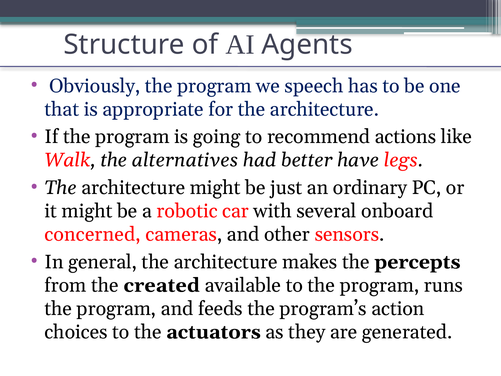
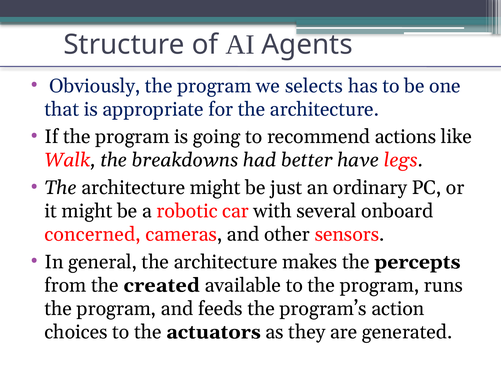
speech: speech -> selects (314, 86)
alternatives: alternatives -> breakdowns (185, 160)
